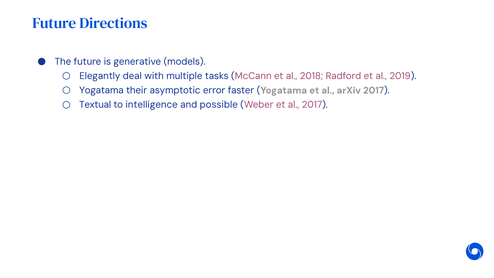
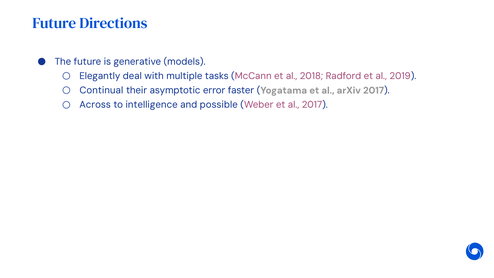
Yogatama: Yogatama -> Continual (101, 90)
Textual: Textual -> Across (95, 105)
